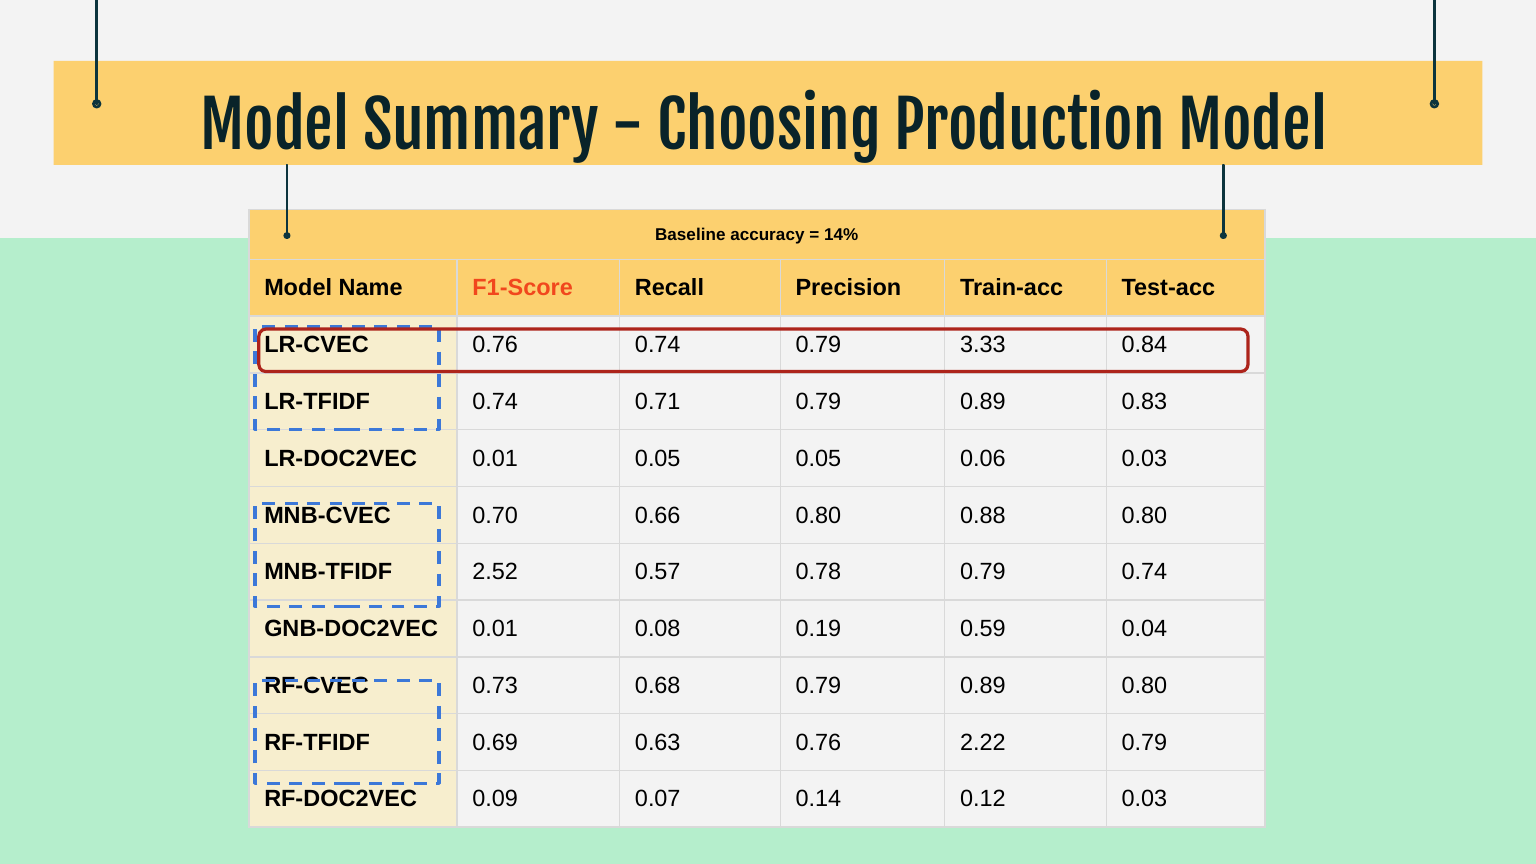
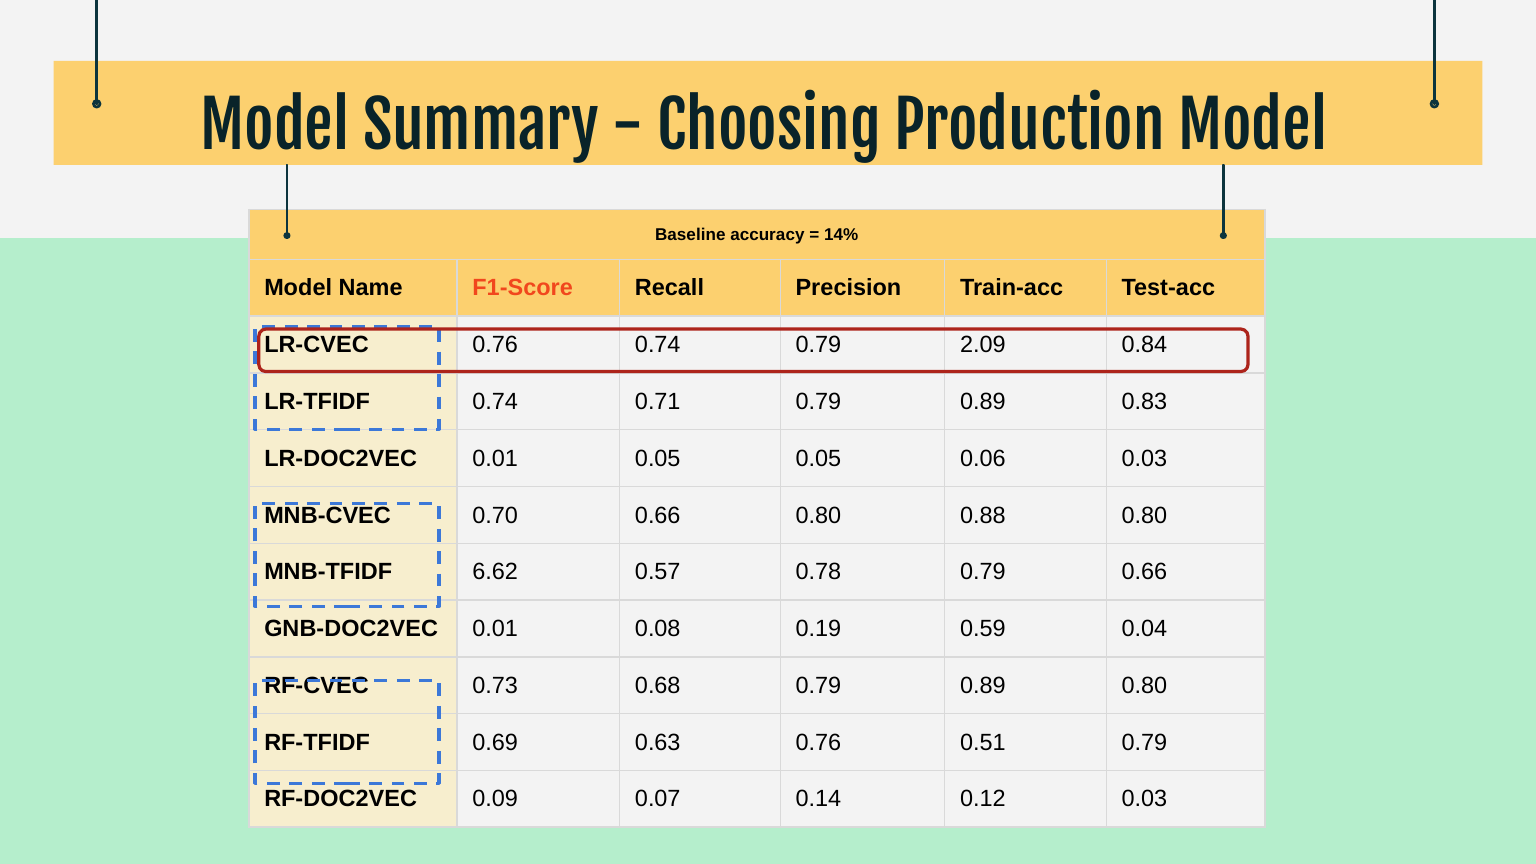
3.33: 3.33 -> 2.09 (983, 345)
2.52: 2.52 -> 6.62 (495, 572)
0.79 0.74: 0.74 -> 0.66 (1144, 572)
2.22: 2.22 -> 0.51 (983, 742)
